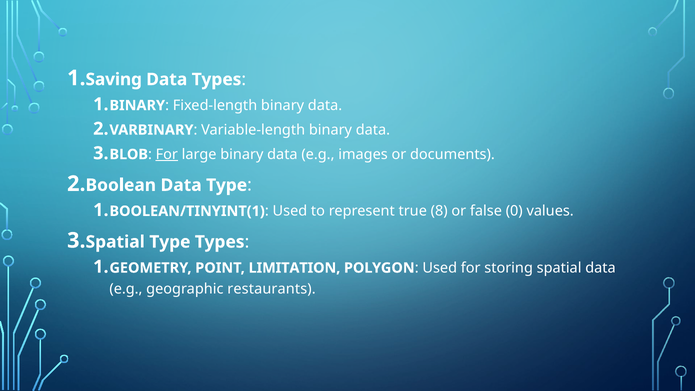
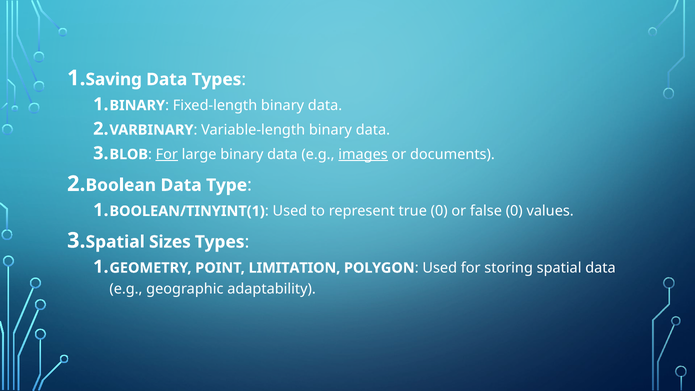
images underline: none -> present (363, 154)
true 8: 8 -> 0 (439, 211)
Spatial Type: Type -> Sizes (170, 242)
restaurants: restaurants -> adaptability (272, 289)
